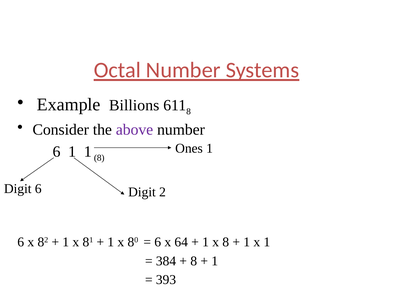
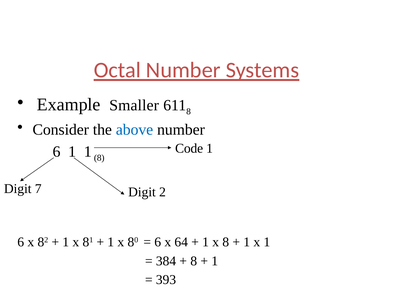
Billions: Billions -> Smaller (134, 105)
above colour: purple -> blue (135, 130)
Ones: Ones -> Code (189, 149)
Digit 6: 6 -> 7 (38, 189)
